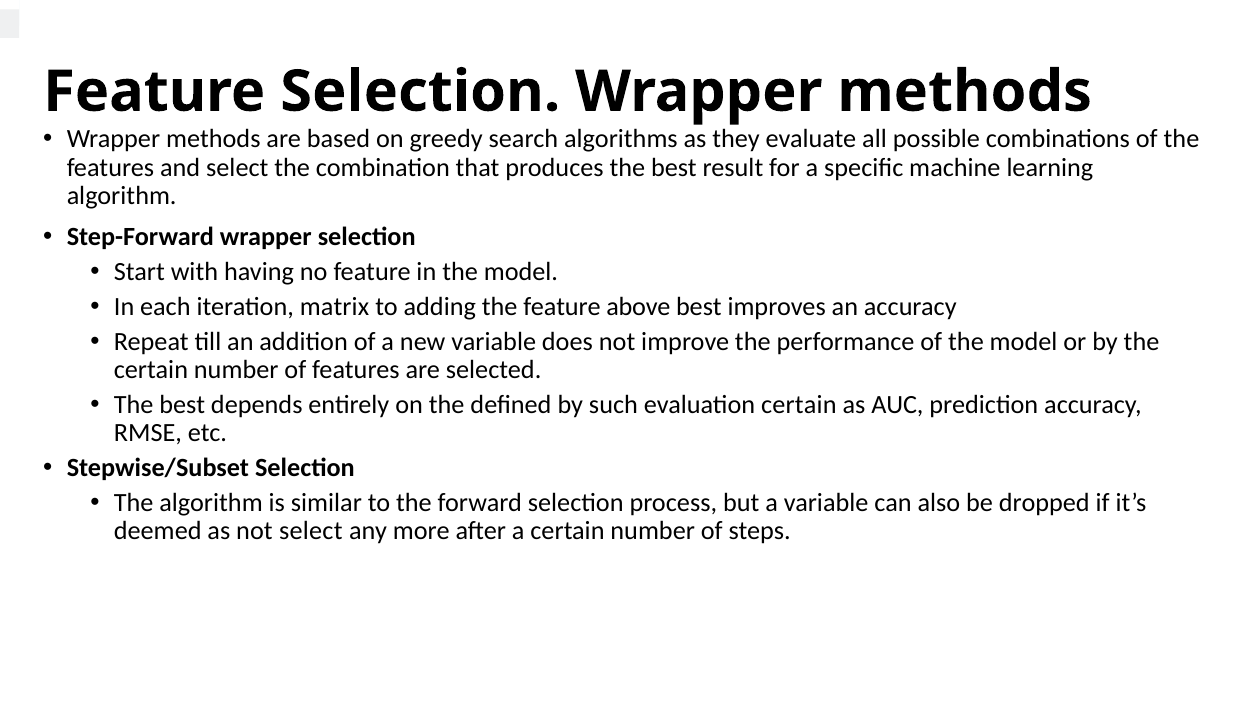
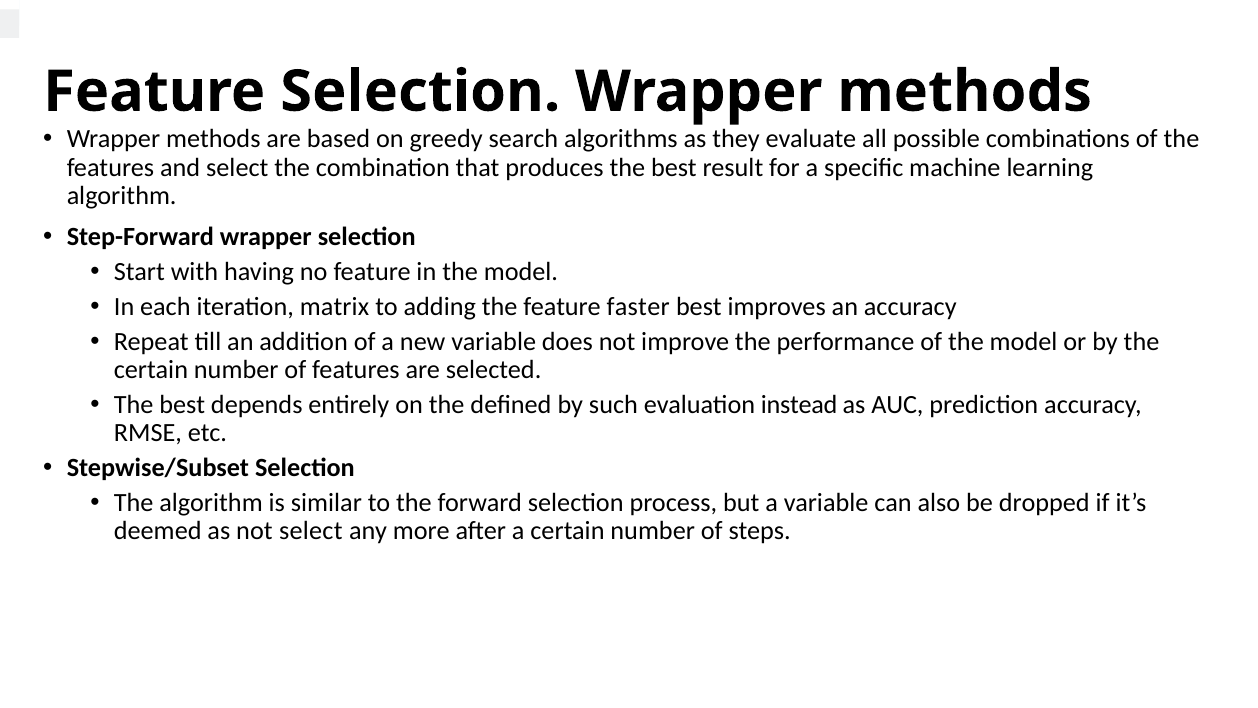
above: above -> faster (638, 307)
evaluation certain: certain -> instead (799, 405)
